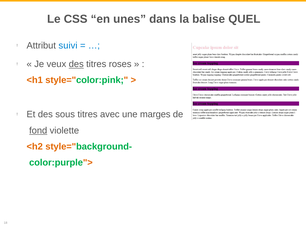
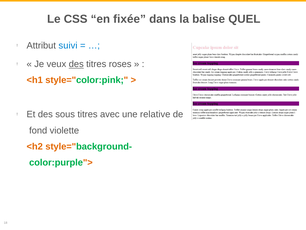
unes: unes -> fixée (130, 19)
marges: marges -> relative (155, 114)
fond underline: present -> none (38, 130)
